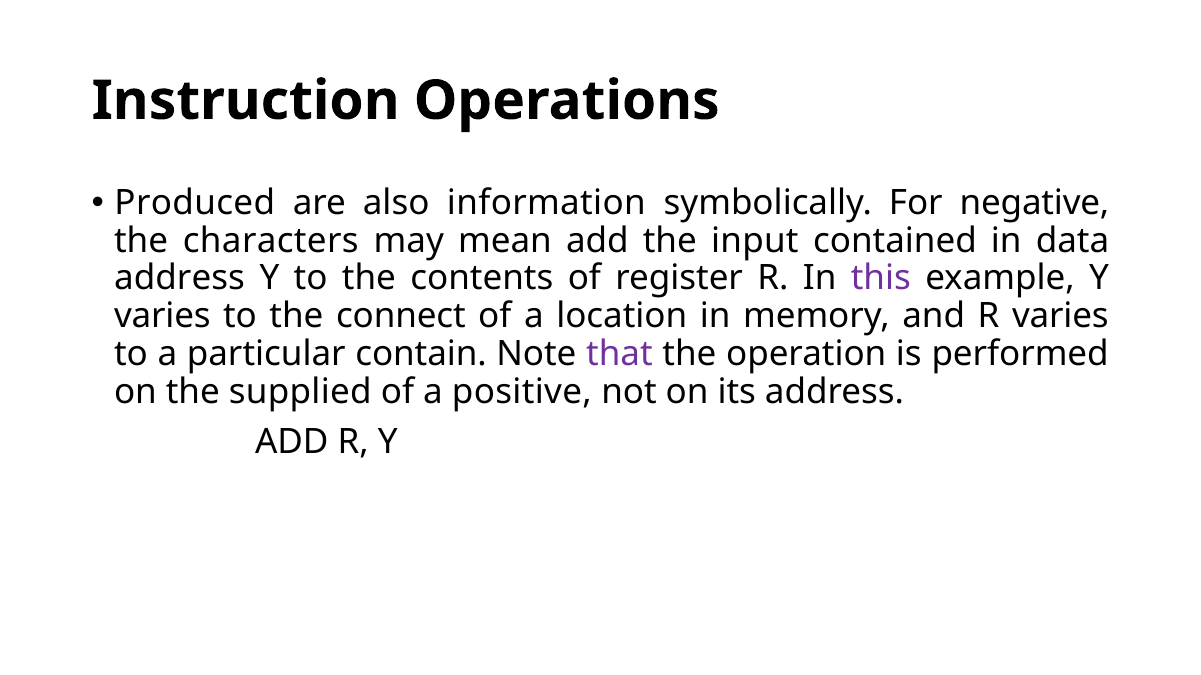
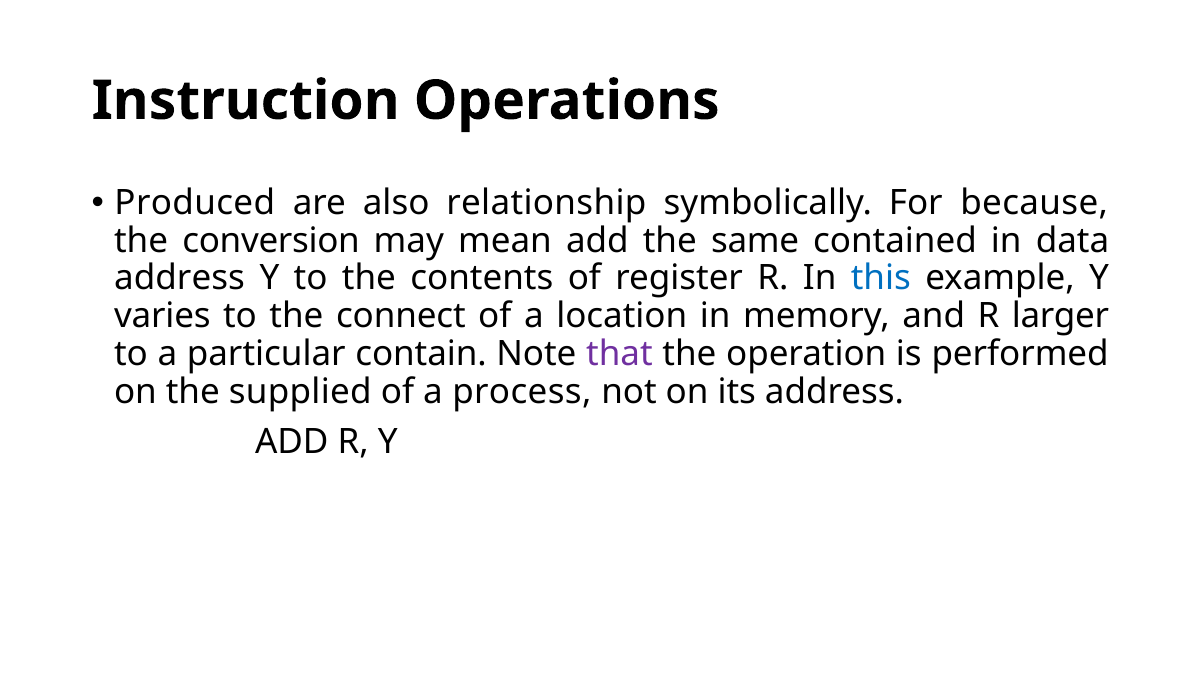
information: information -> relationship (546, 203)
negative: negative -> because (1034, 203)
characters: characters -> conversion (271, 241)
input: input -> same (755, 241)
this colour: purple -> blue (881, 279)
R varies: varies -> larger (1060, 316)
positive: positive -> process (522, 392)
